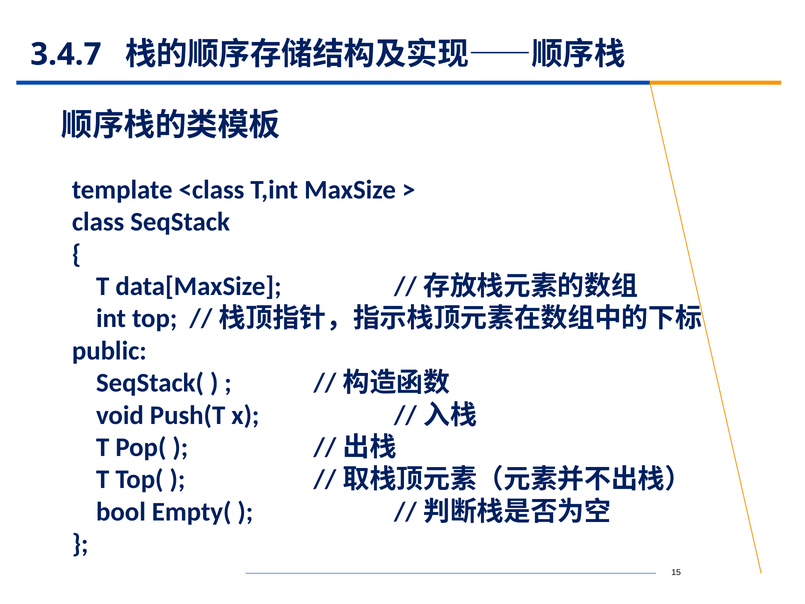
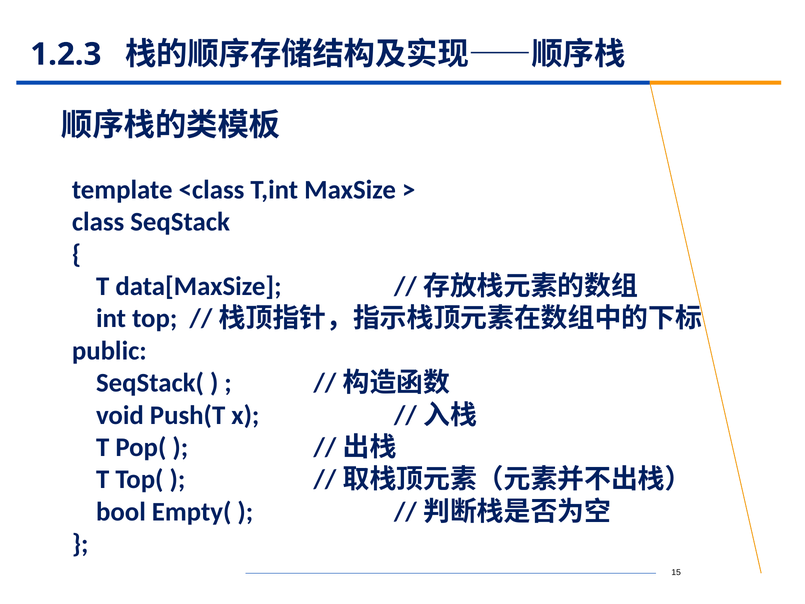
3.4.7: 3.4.7 -> 1.2.3 (66, 54)
